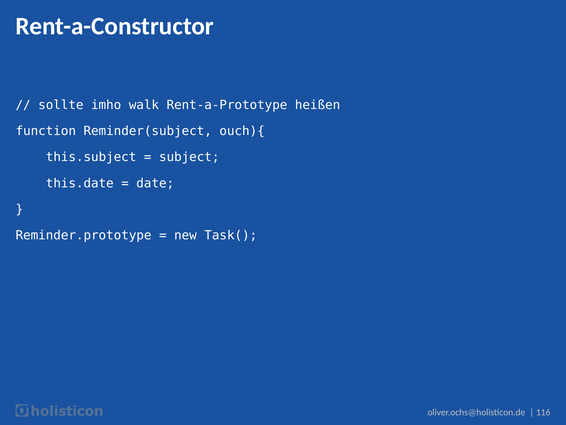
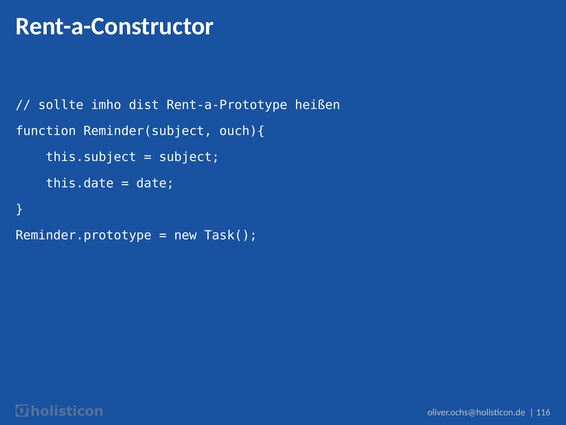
walk: walk -> dist (144, 105)
